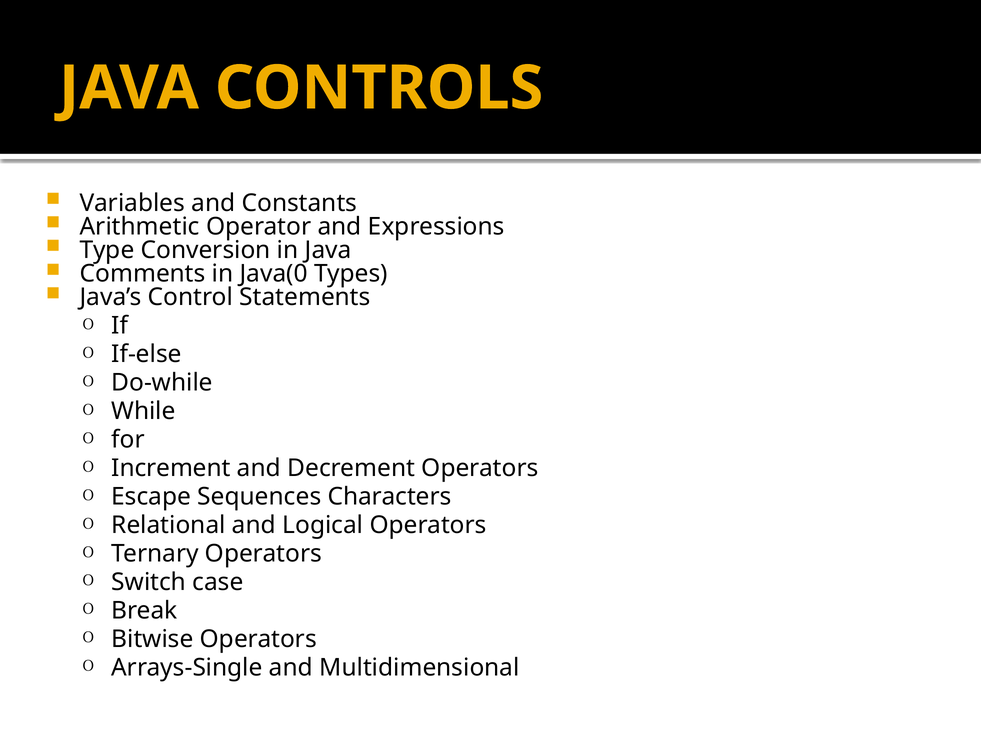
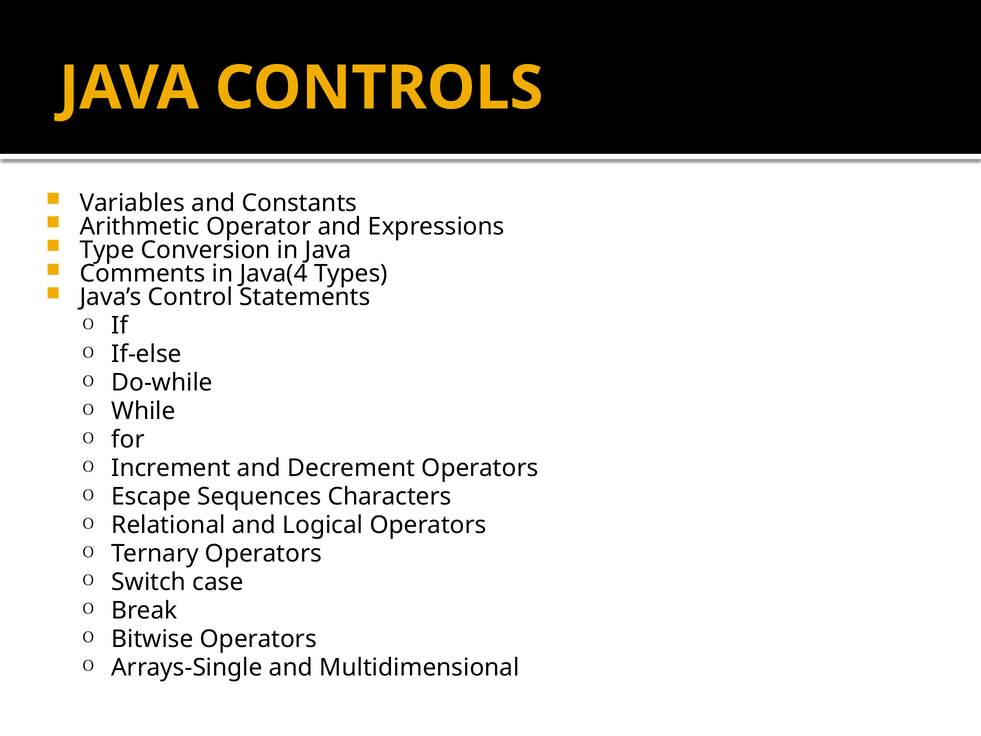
Java(0: Java(0 -> Java(4 (274, 274)
